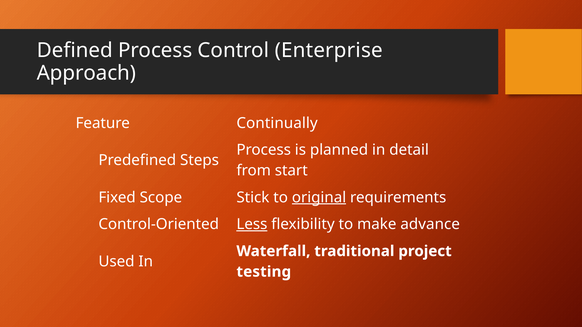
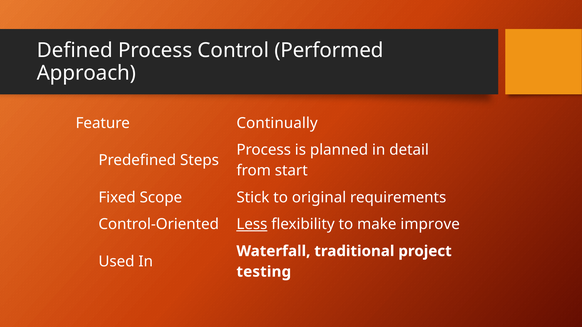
Enterprise: Enterprise -> Performed (329, 50)
original underline: present -> none (319, 198)
advance: advance -> improve (430, 225)
